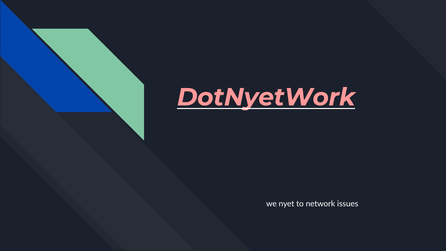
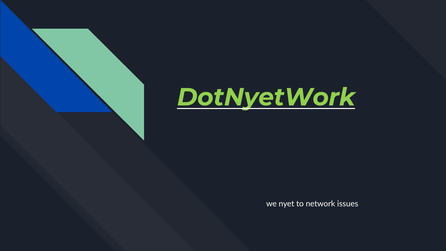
DotNyetWork colour: pink -> light green (266, 97)
